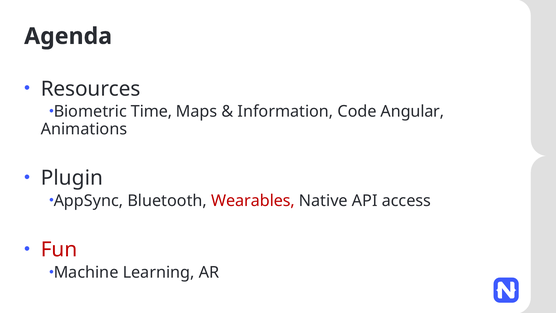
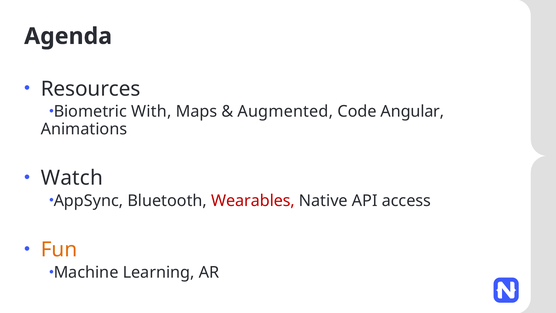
Time: Time -> With (151, 111)
Information: Information -> Augmented (285, 111)
Plugin: Plugin -> Watch (72, 178)
Fun colour: red -> orange (59, 250)
